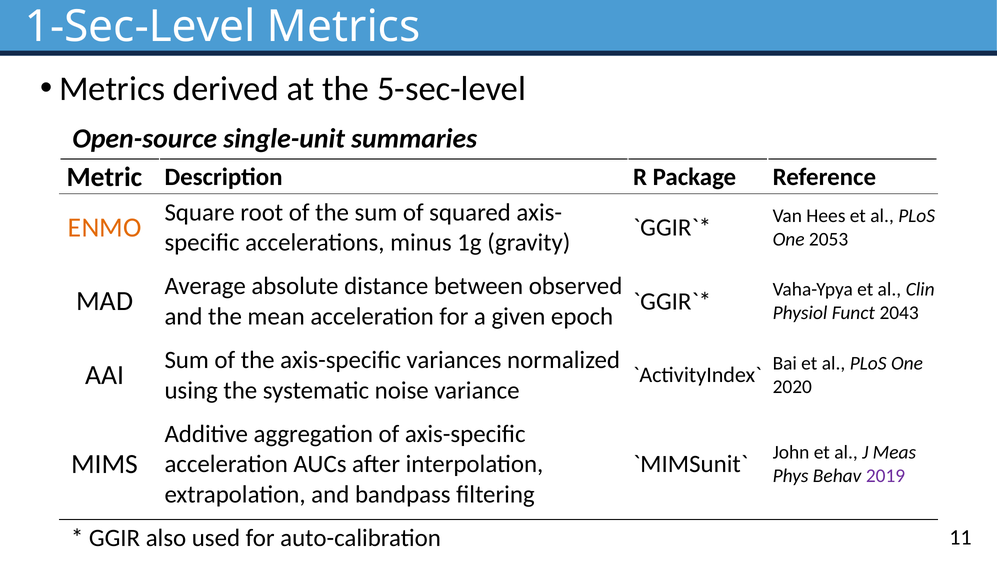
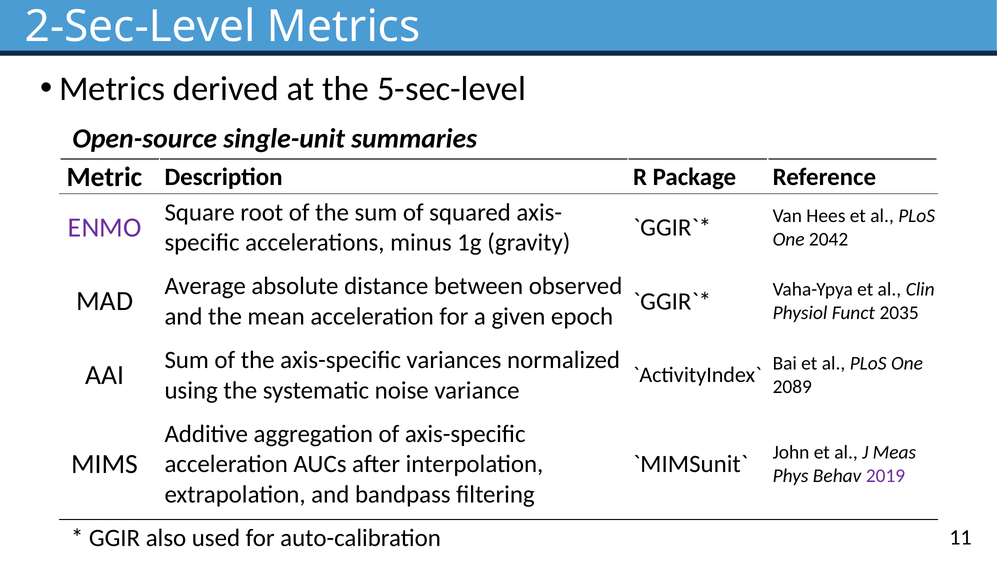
1-Sec-Level: 1-Sec-Level -> 2-Sec-Level (140, 27)
ENMO colour: orange -> purple (105, 227)
2053: 2053 -> 2042 (829, 239)
2043: 2043 -> 2035 (899, 313)
2020: 2020 -> 2089 (792, 387)
